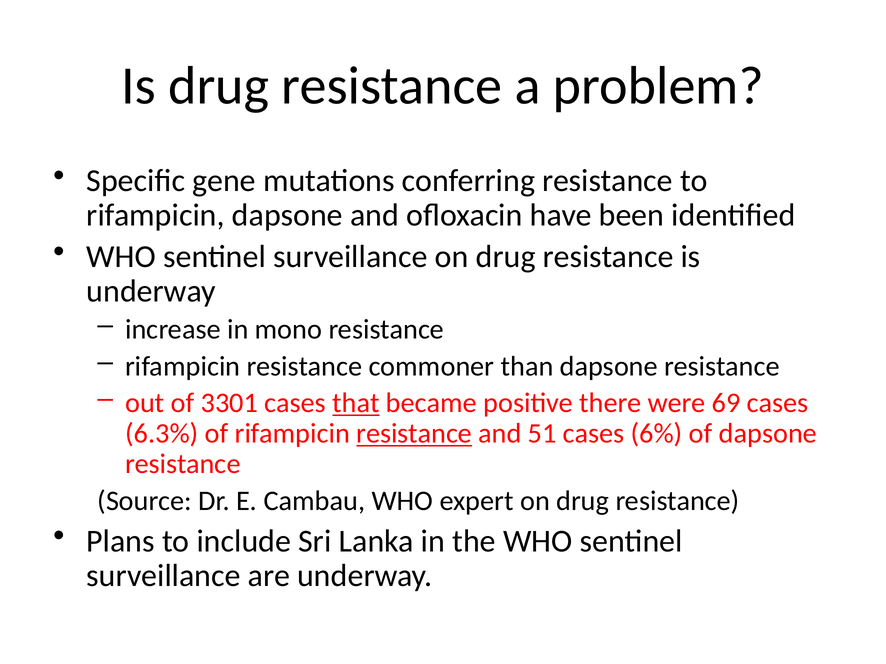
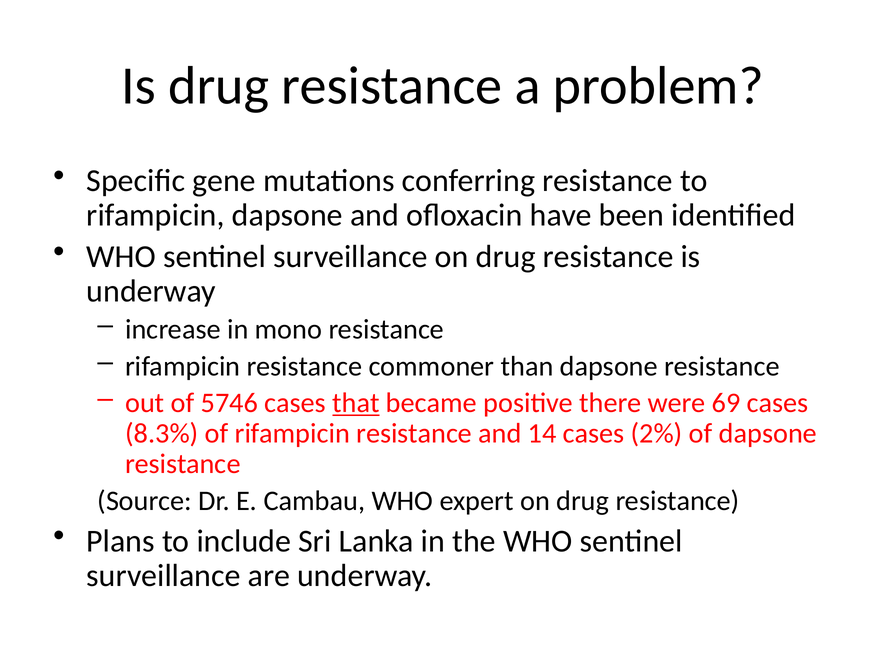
3301: 3301 -> 5746 (229, 403)
6.3%: 6.3% -> 8.3% (162, 434)
resistance underline: present -> none (414, 434)
51: 51 -> 14 (542, 434)
6%: 6% -> 2% (657, 434)
